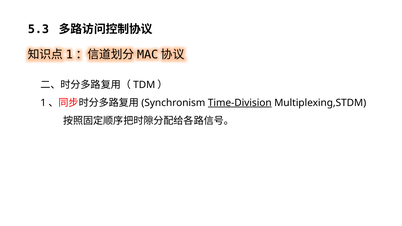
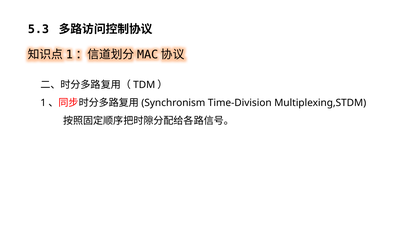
Time-Division underline: present -> none (240, 103)
